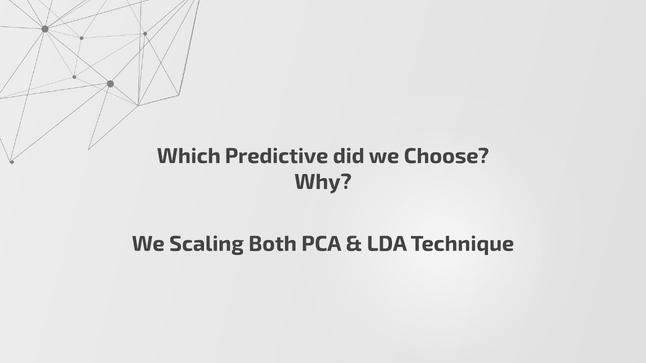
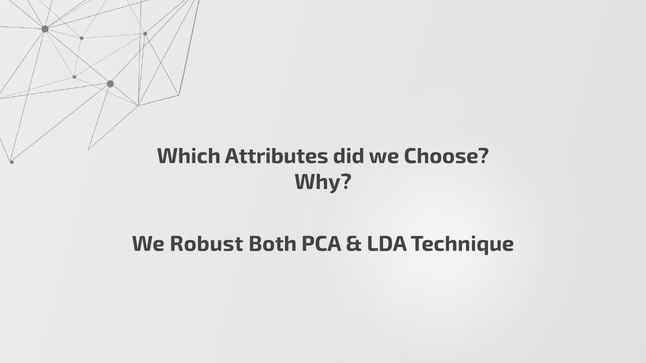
Predictive: Predictive -> Attributes (277, 156)
Scaling: Scaling -> Robust (206, 244)
